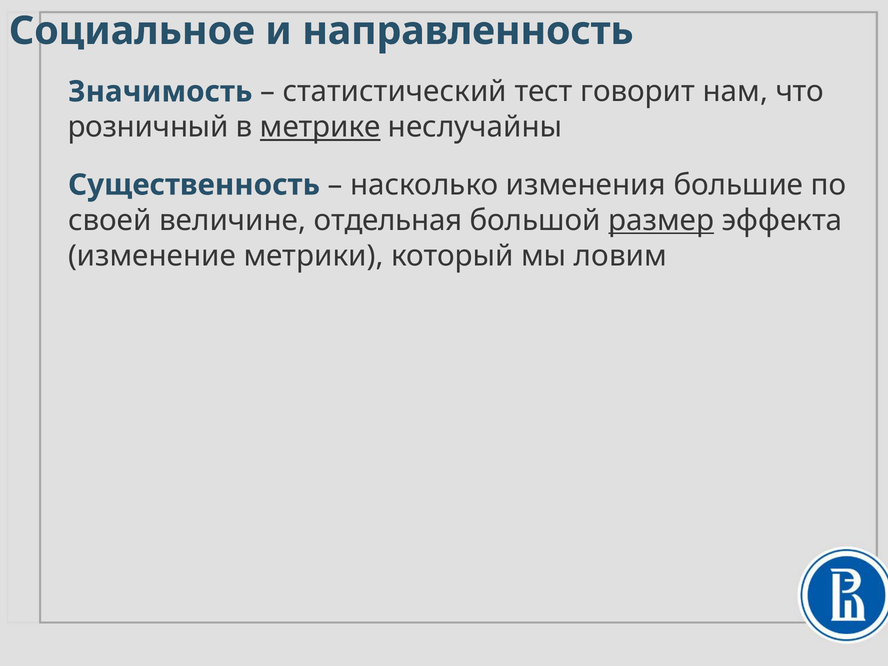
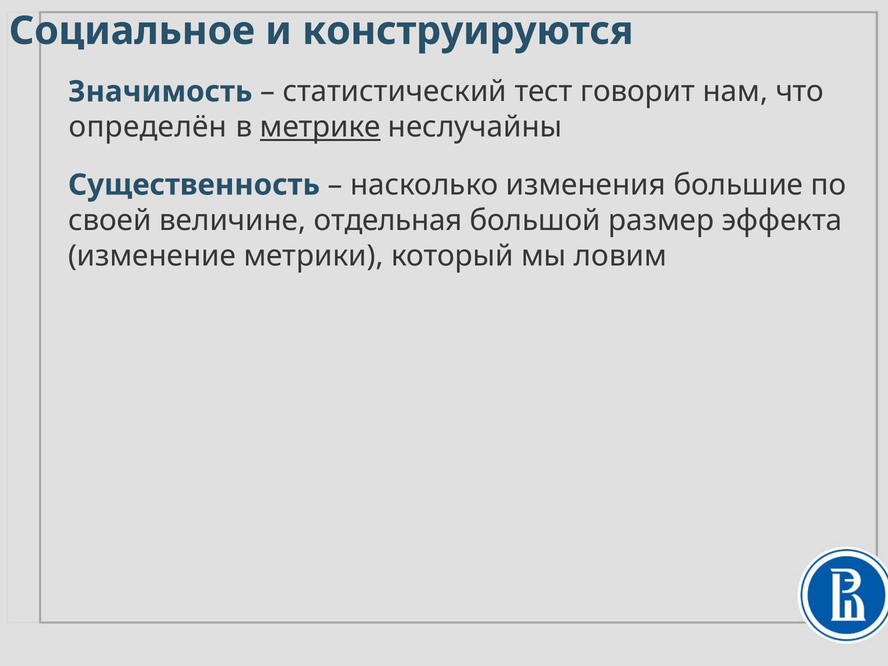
направленность: направленность -> конструируются (468, 31)
розничный: розничный -> определён (148, 127)
размер underline: present -> none (661, 220)
